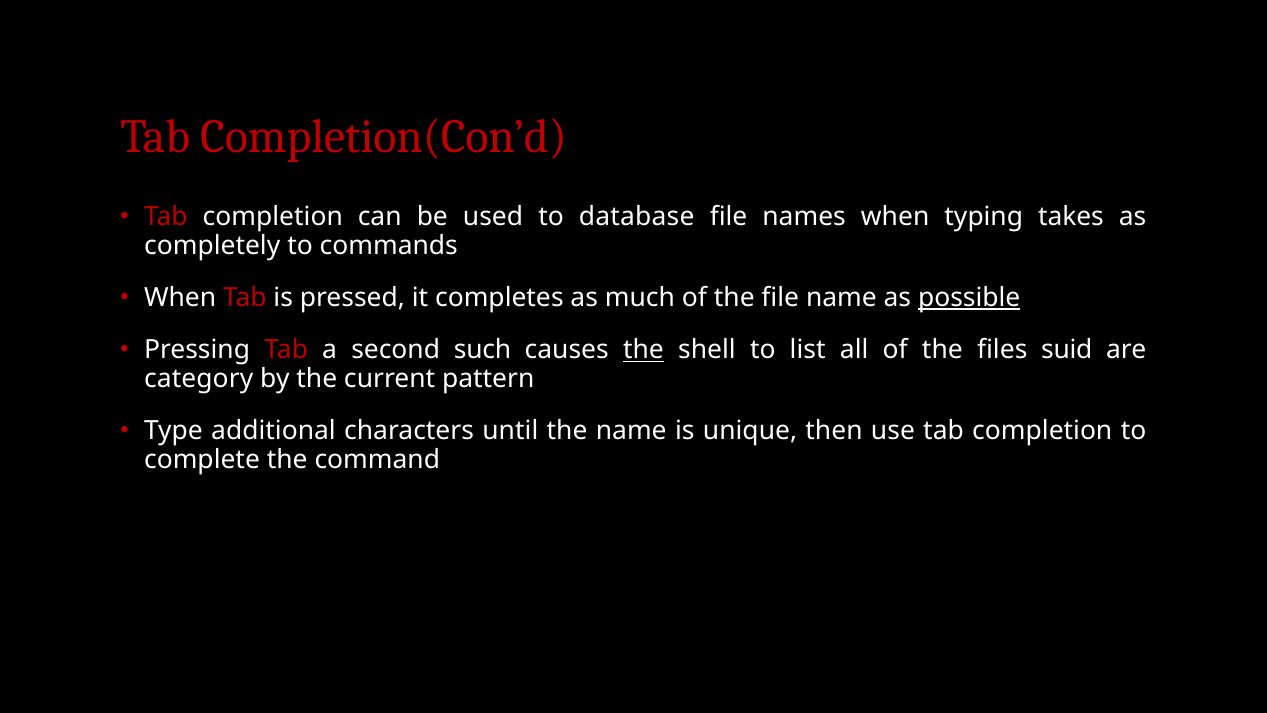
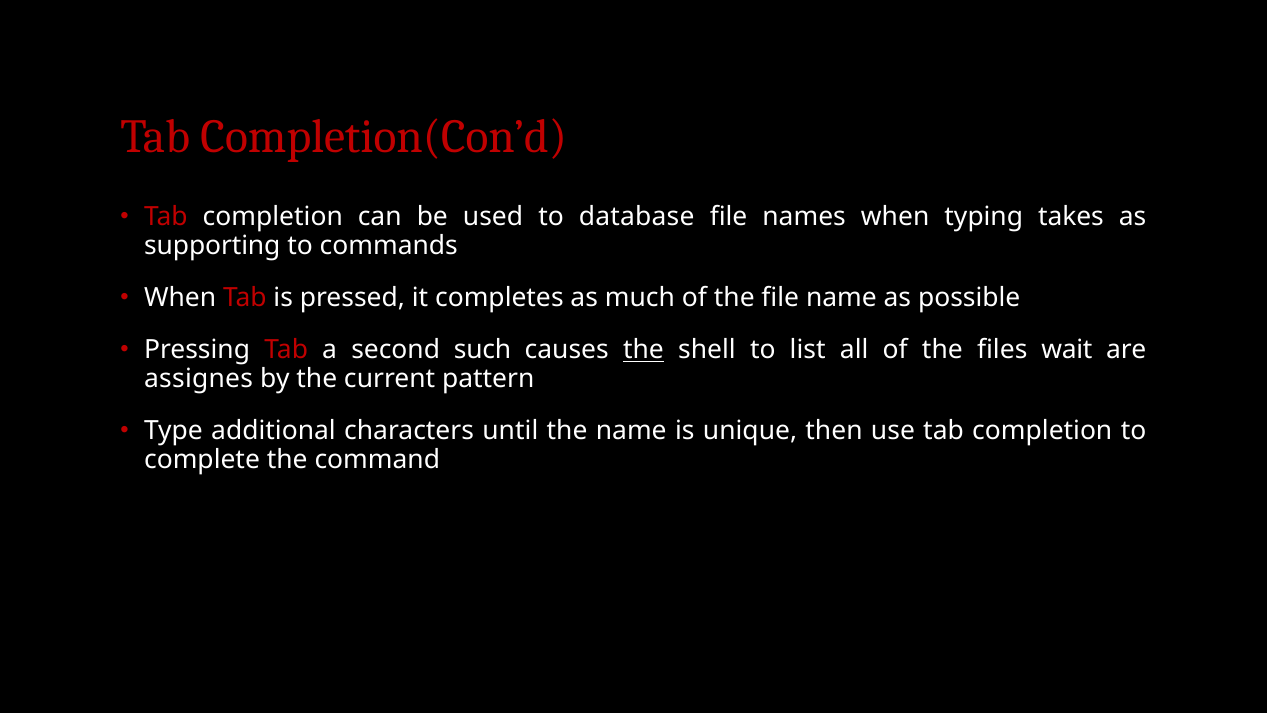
completely: completely -> supporting (212, 245)
possible underline: present -> none (969, 298)
suid: suid -> wait (1067, 350)
category: category -> assignes (199, 378)
